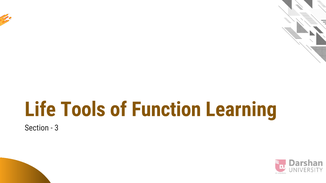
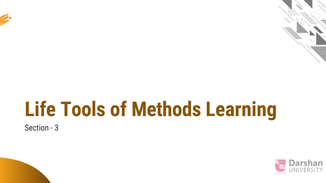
Function: Function -> Methods (166, 110)
